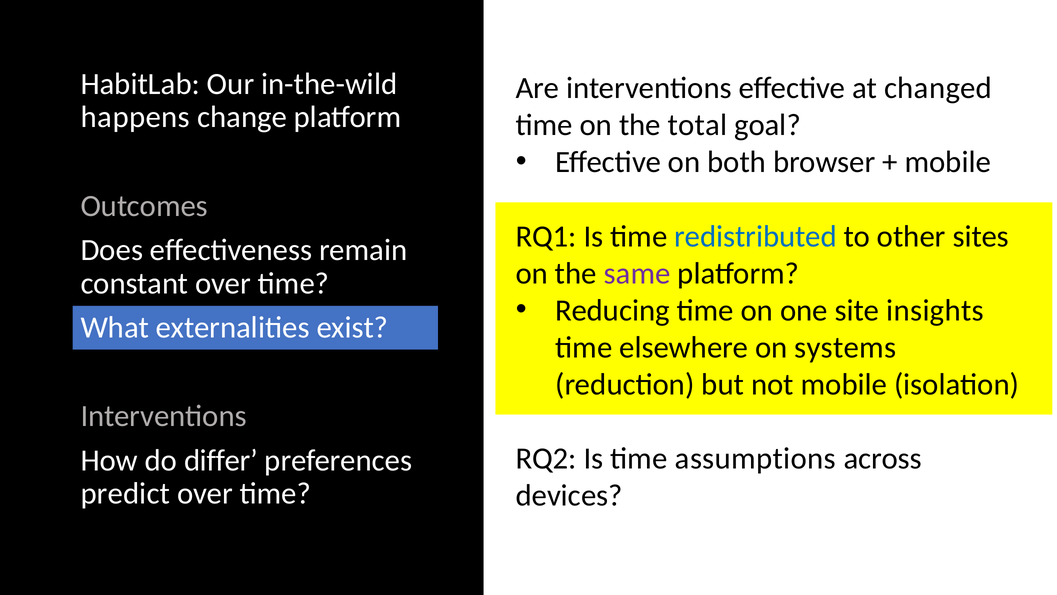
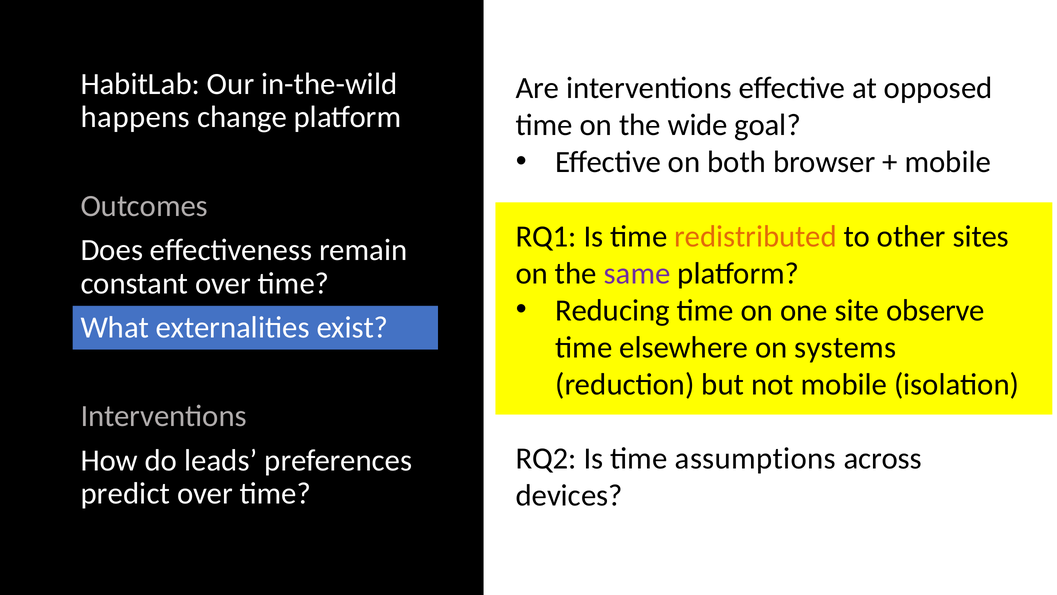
changed: changed -> opposed (938, 88)
total: total -> wide (698, 125)
redistributed colour: blue -> orange (756, 236)
insights: insights -> observe (935, 310)
differ: differ -> leads (221, 460)
